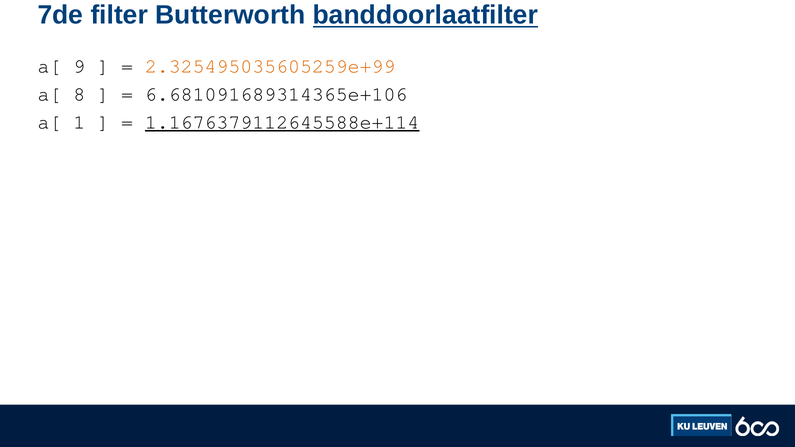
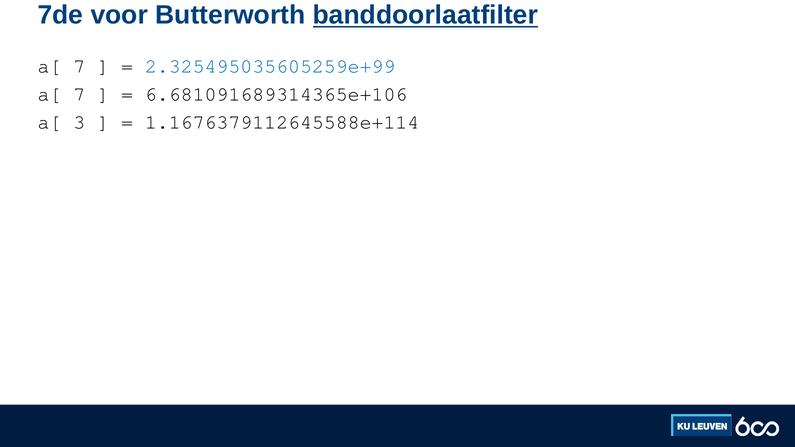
filter: filter -> voor (119, 15)
9: 9 -> 7 (79, 66)
2.325495035605259e+99 colour: orange -> blue (270, 66)
8: 8 -> 7 (79, 94)
1: 1 -> 3 (79, 122)
1.1676379112645588e+114 underline: present -> none (282, 122)
